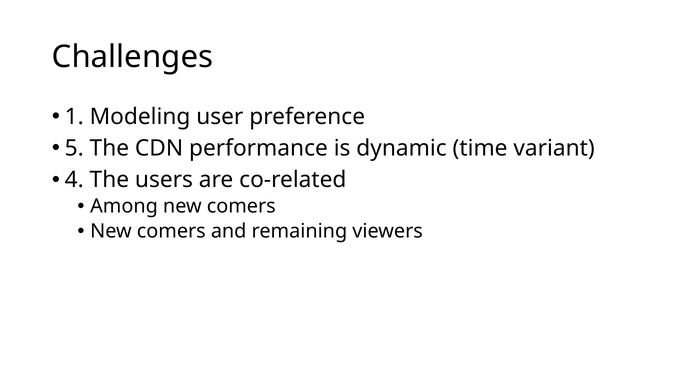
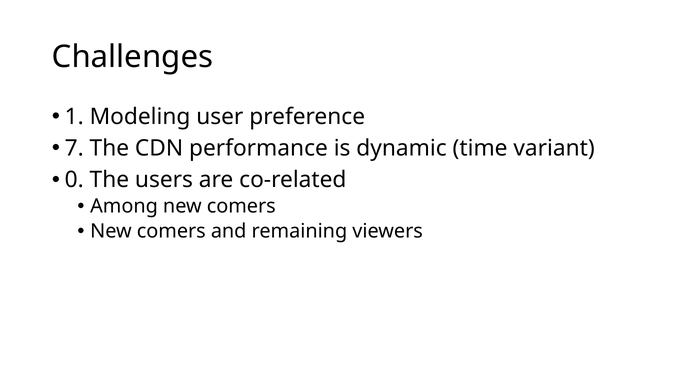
5: 5 -> 7 (74, 148)
4: 4 -> 0 (74, 180)
